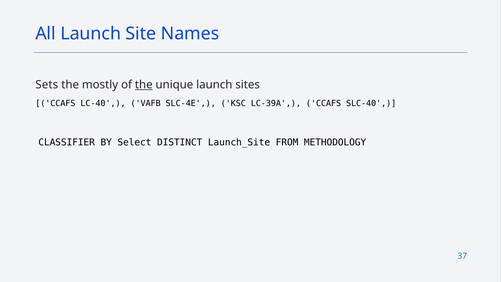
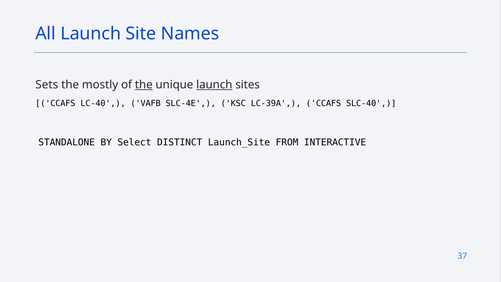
launch underline: none -> present (214, 85)
CLASSIFIER: CLASSIFIER -> STANDALONE (67, 142)
METHODOLOGY: METHODOLOGY -> INTERACTIVE (335, 142)
